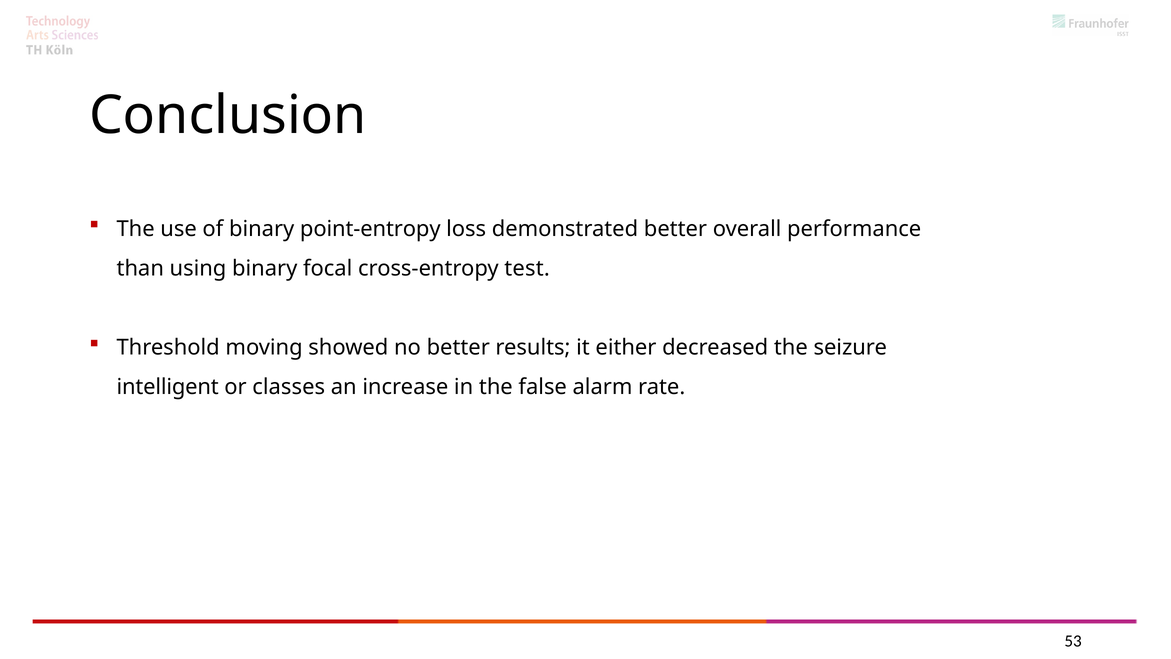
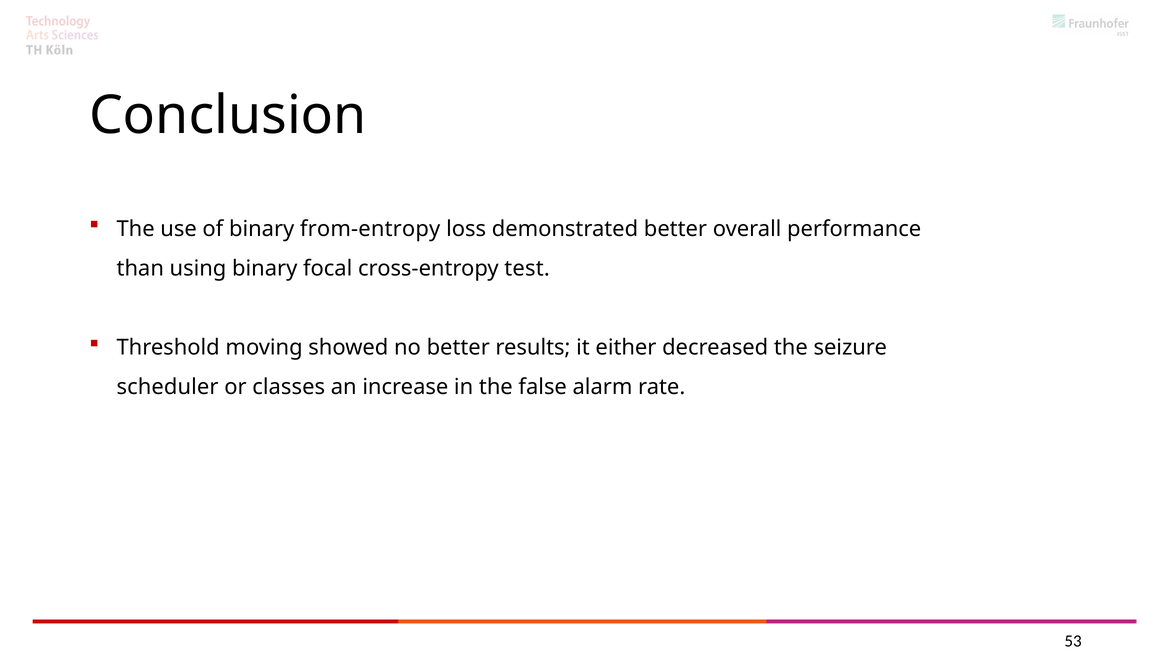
point-entropy: point-entropy -> from-entropy (370, 229)
intelligent: intelligent -> scheduler (168, 387)
